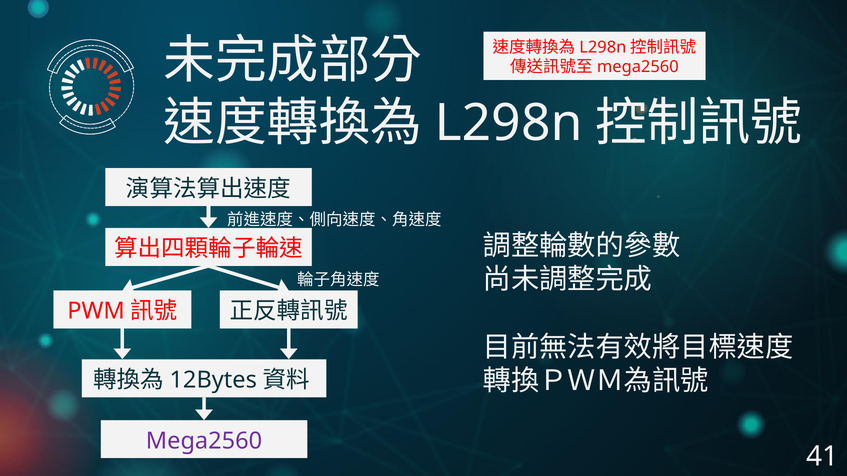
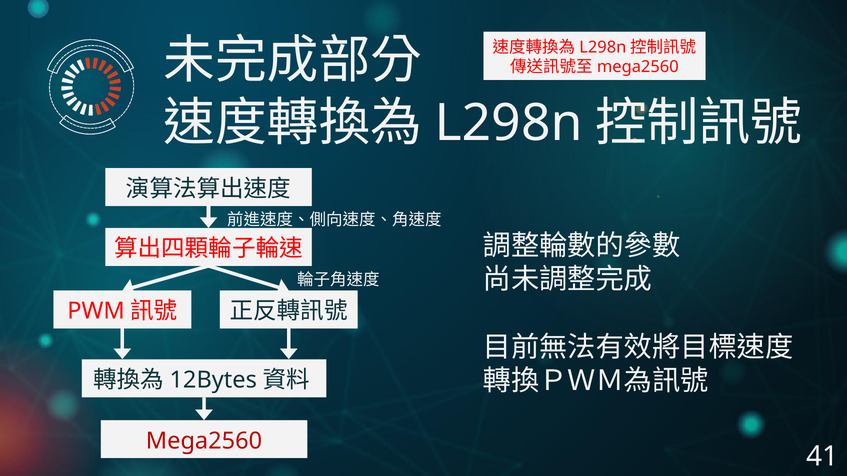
Mega2560 colour: purple -> red (204, 441)
